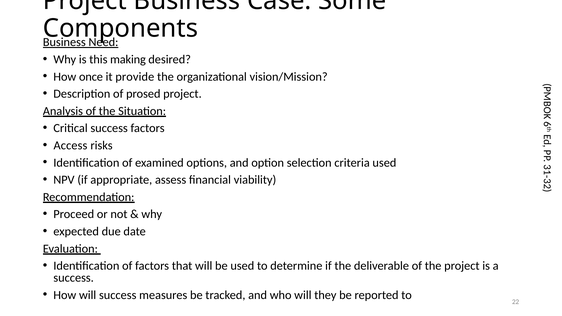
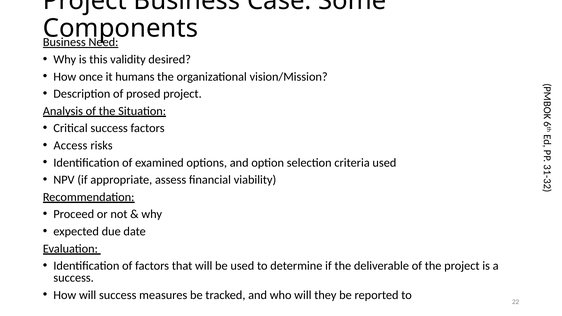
making: making -> validity (128, 59)
provide: provide -> humans (135, 77)
